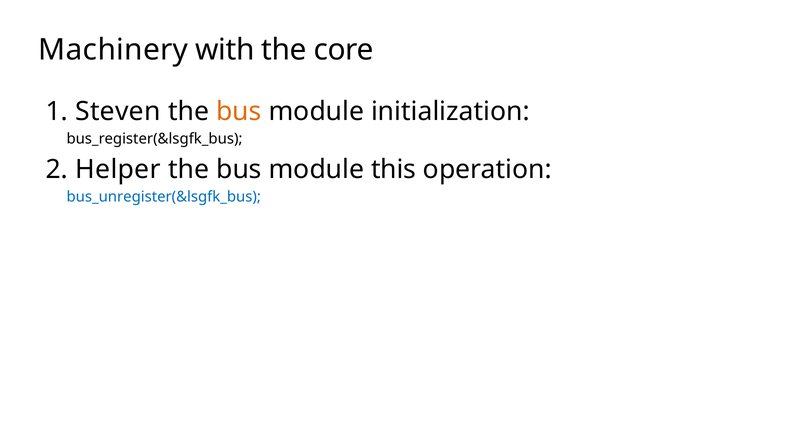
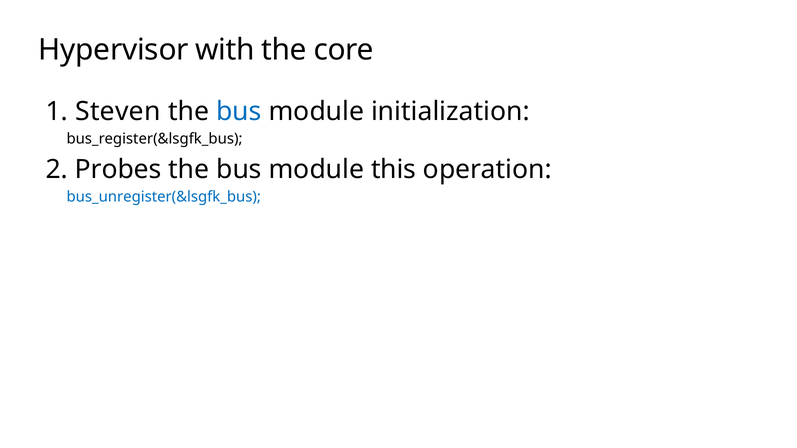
Machinery: Machinery -> Hypervisor (114, 50)
bus colour: orange -> blue (239, 112)
Helper: Helper -> Probes (118, 170)
